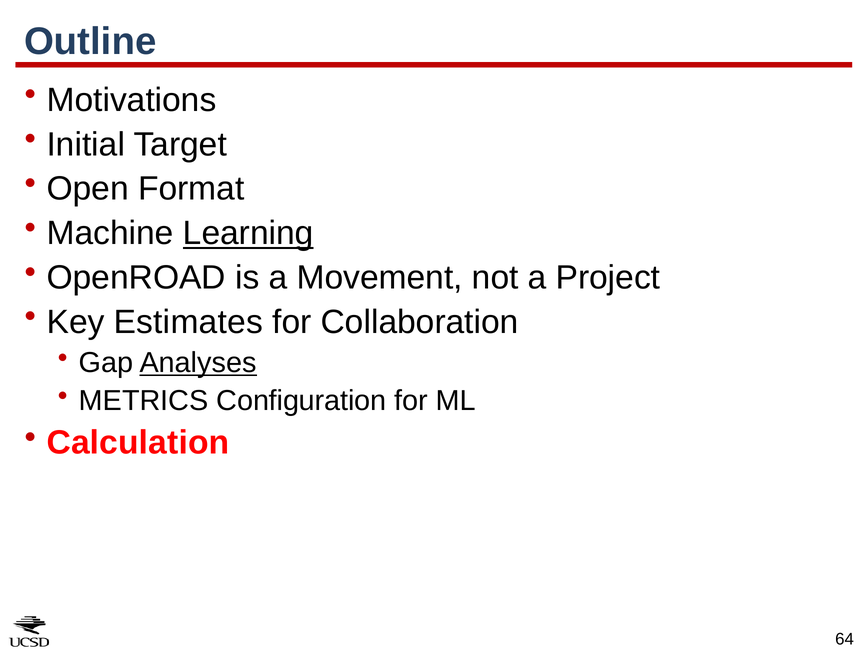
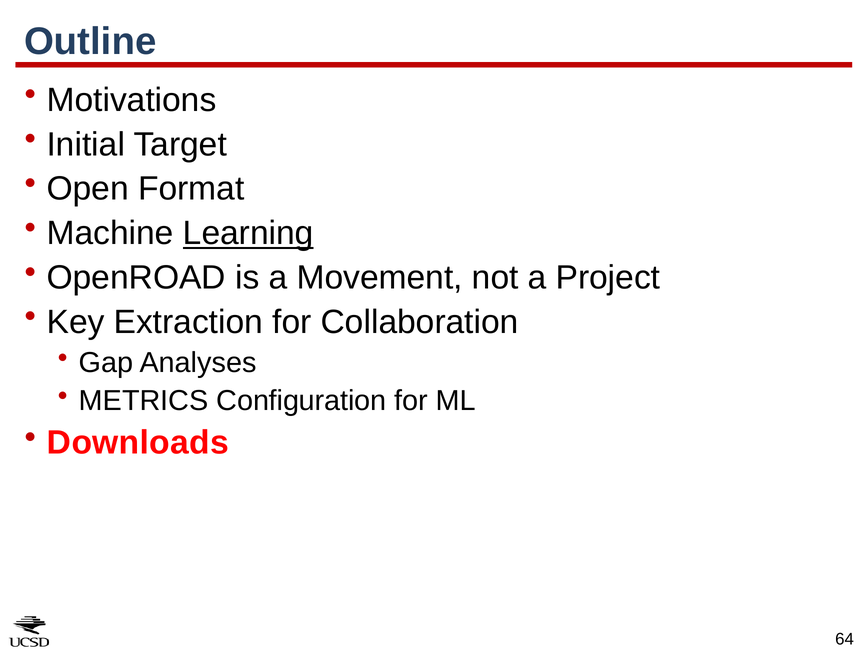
Estimates: Estimates -> Extraction (188, 322)
Analyses underline: present -> none (198, 363)
Calculation: Calculation -> Downloads (138, 443)
